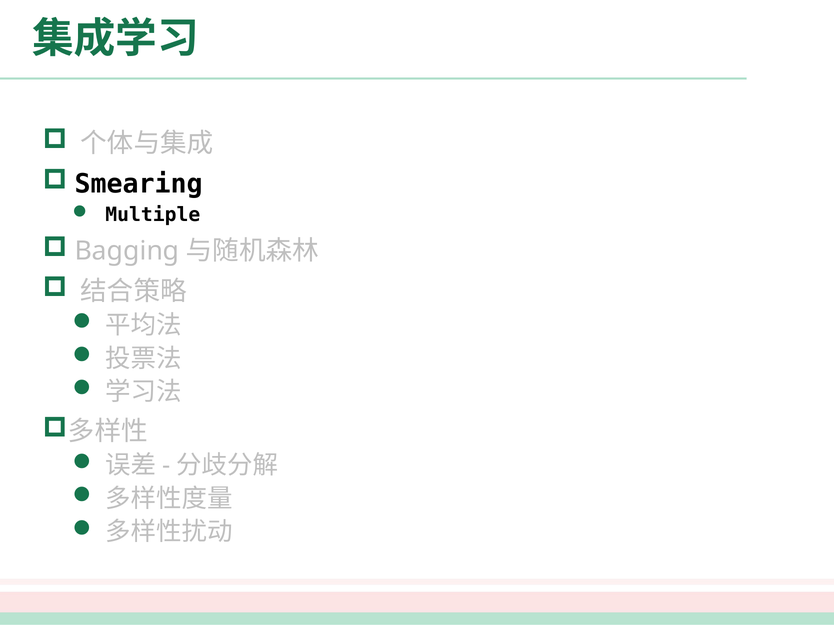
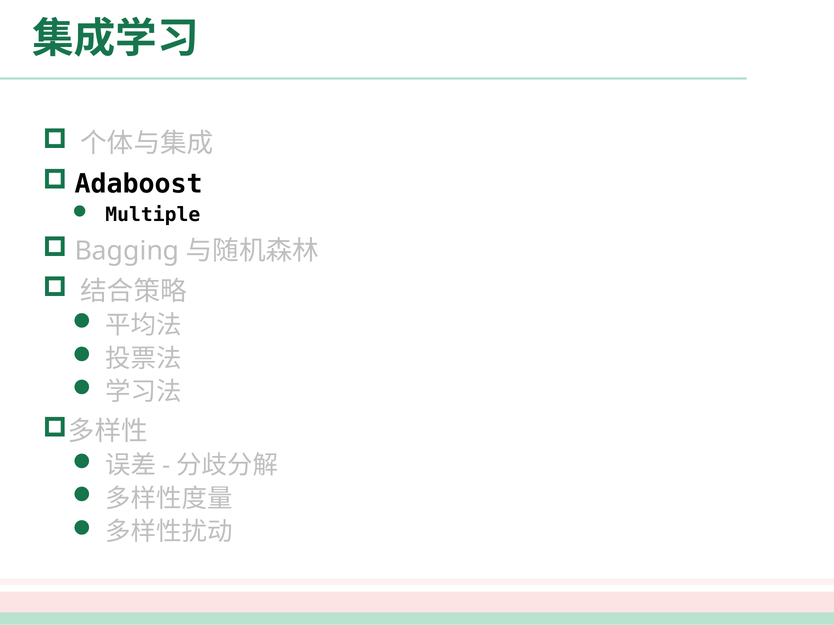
Smearing: Smearing -> Adaboost (139, 184)
